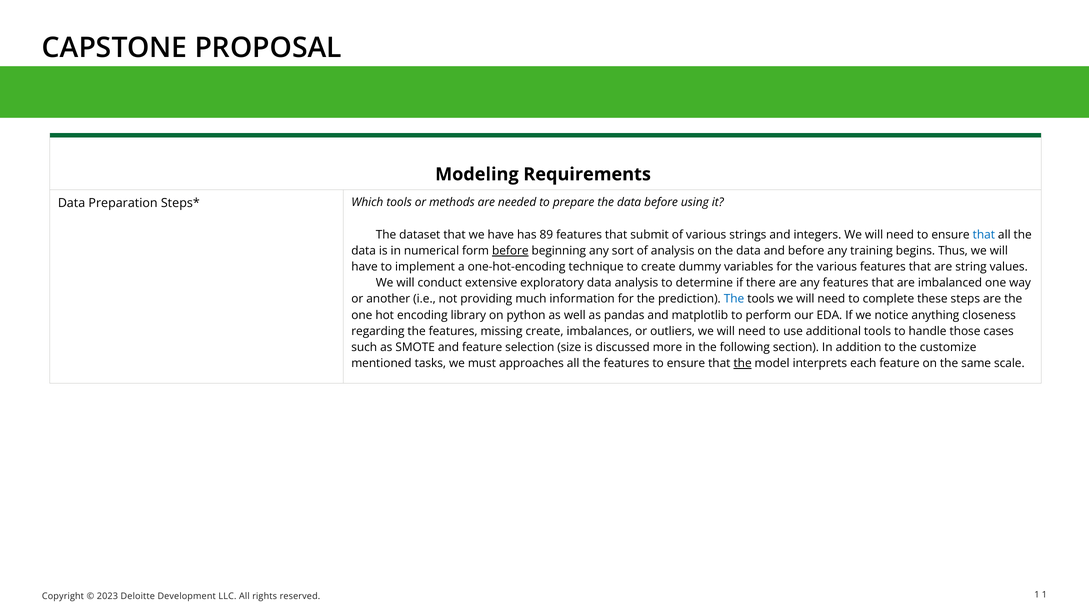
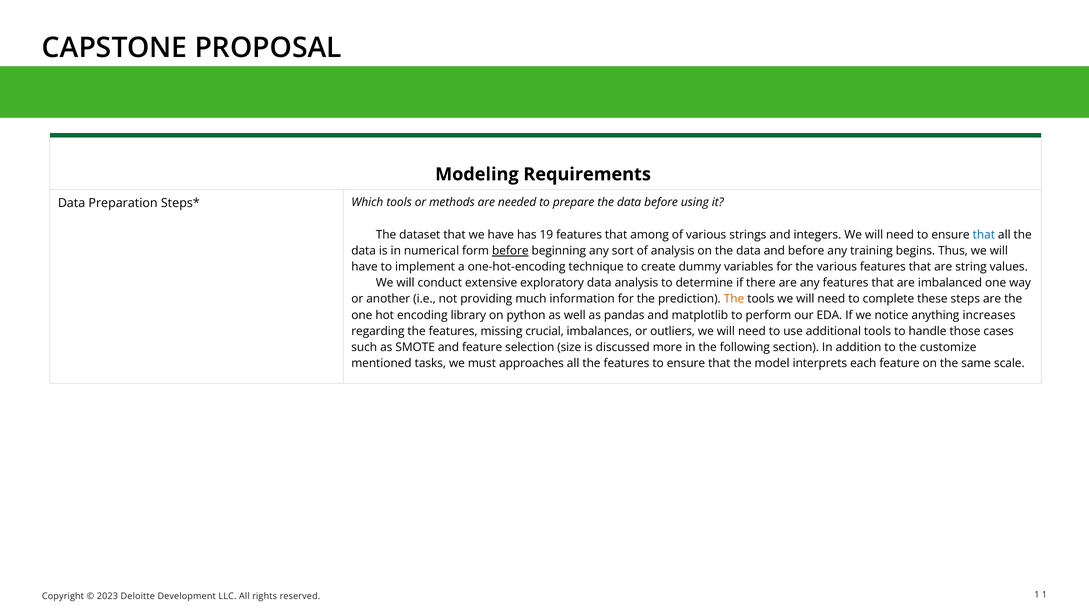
89: 89 -> 19 (546, 235)
submit: submit -> among (650, 235)
The colour: blue -> orange (734, 299)
closeness: closeness -> increases (989, 315)
missing create: create -> crucial (545, 331)
the underline: present -> none (743, 363)
